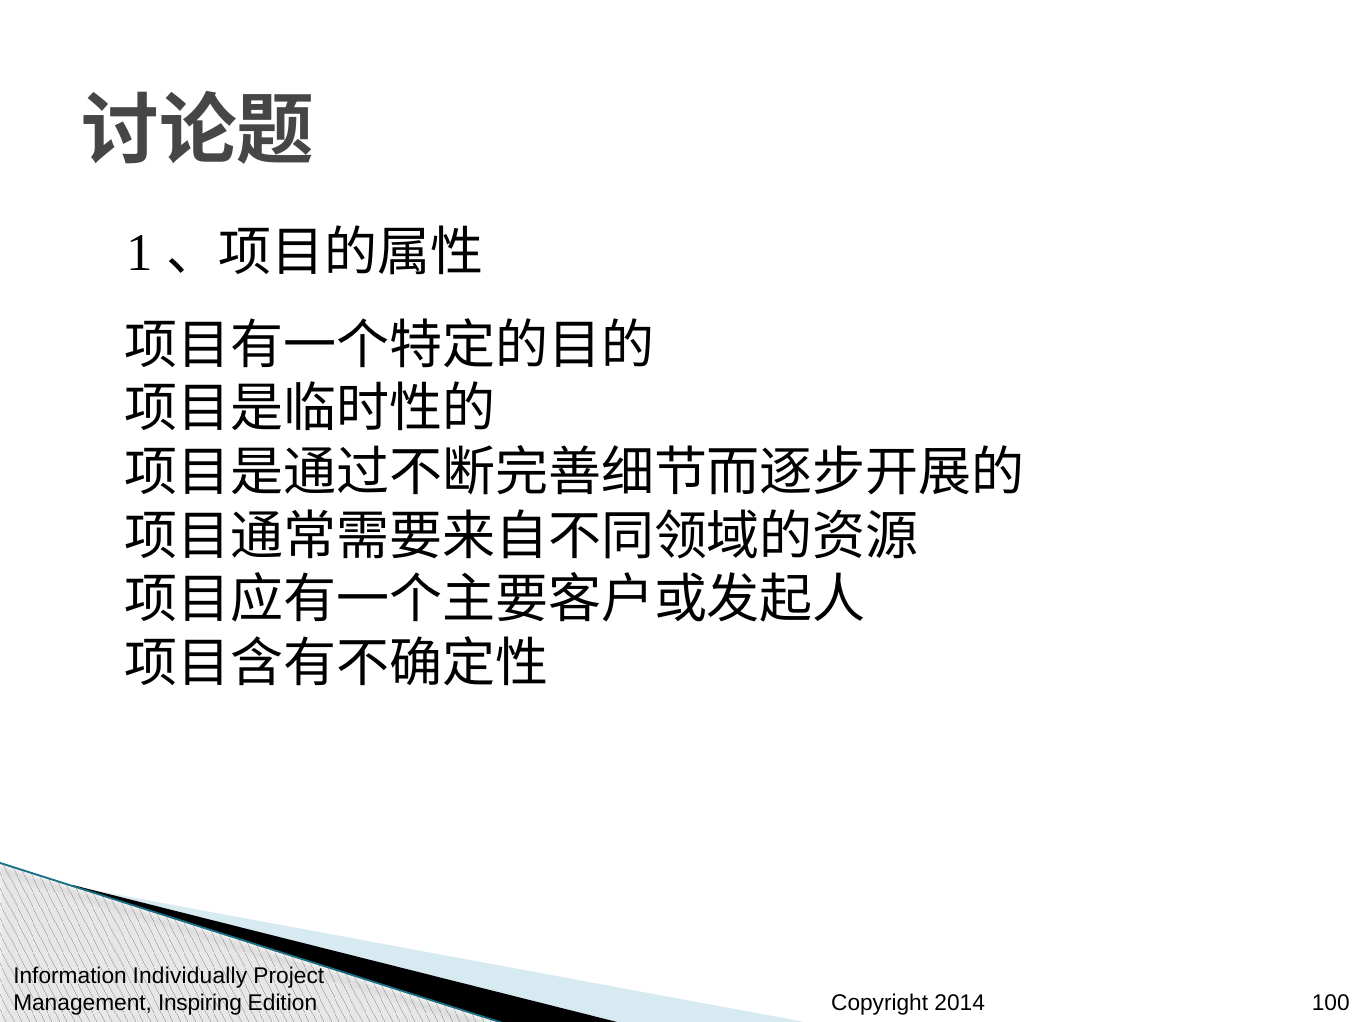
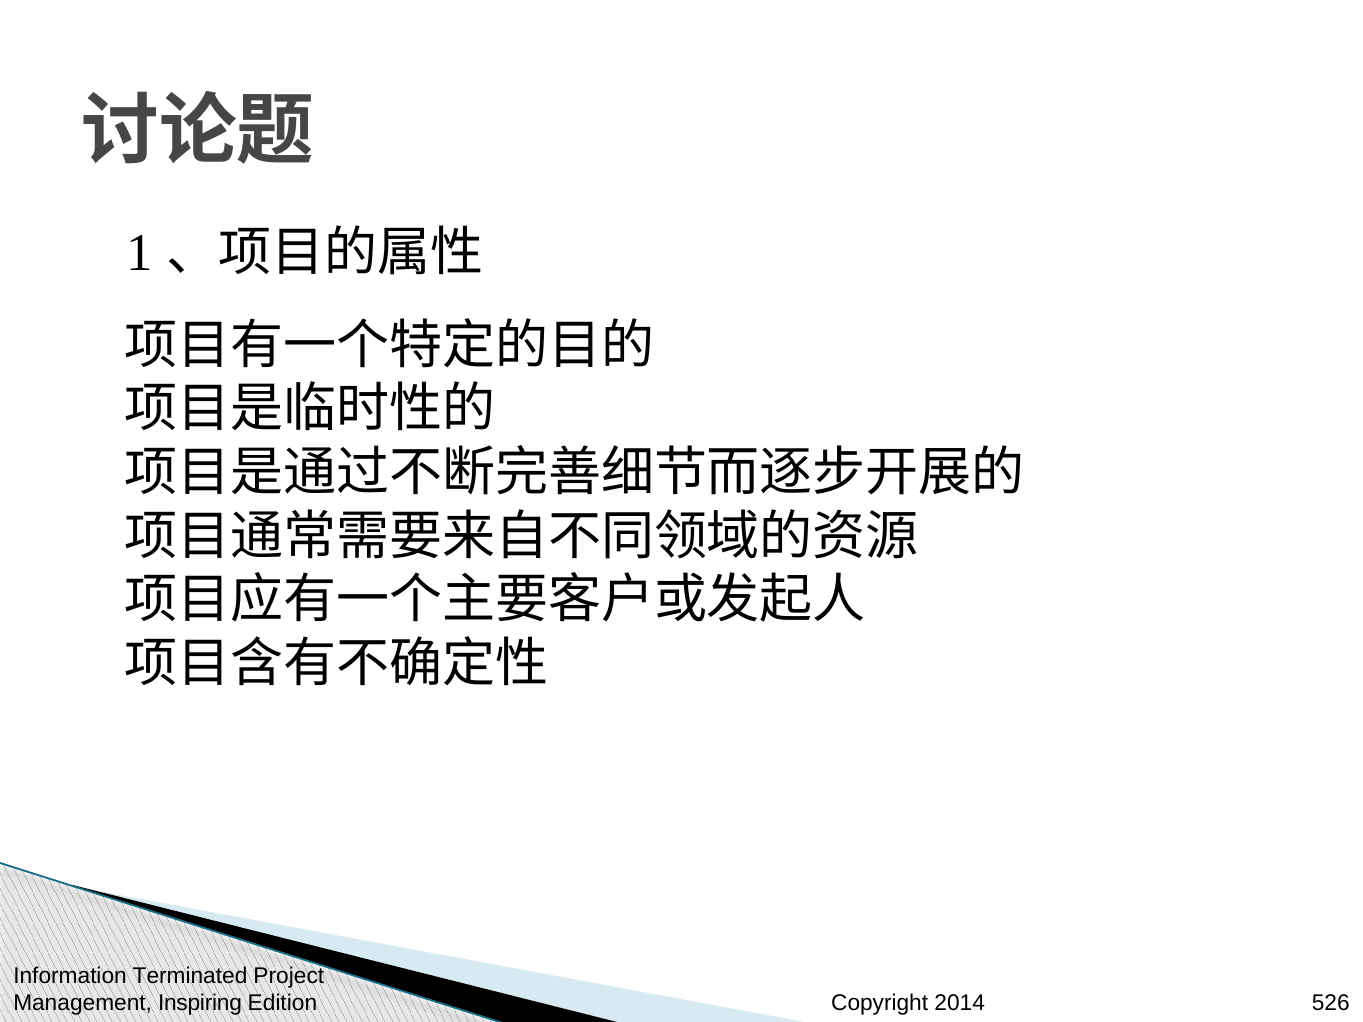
Individually: Individually -> Terminated (190, 976)
100: 100 -> 526 (1331, 1003)
